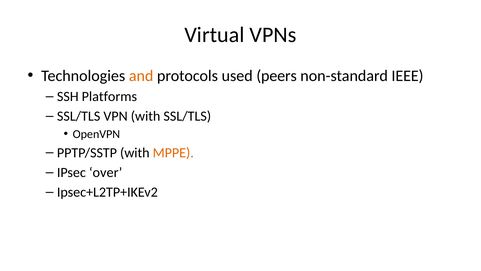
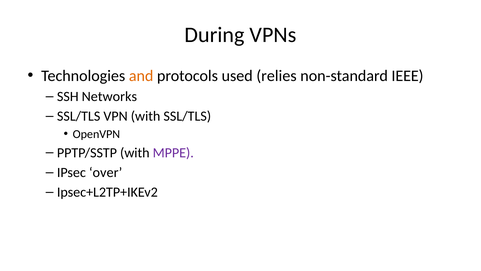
Virtual: Virtual -> During (215, 35)
peers: peers -> relies (276, 76)
Platforms: Platforms -> Networks (109, 96)
MPPE colour: orange -> purple (173, 153)
